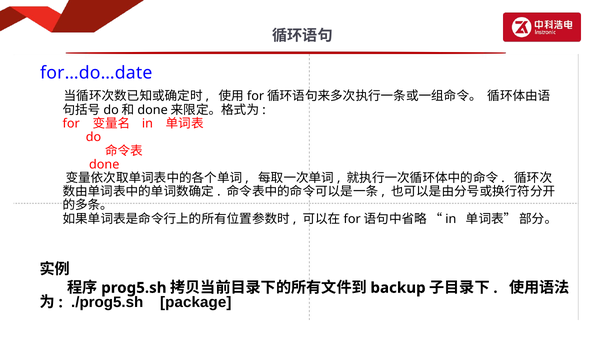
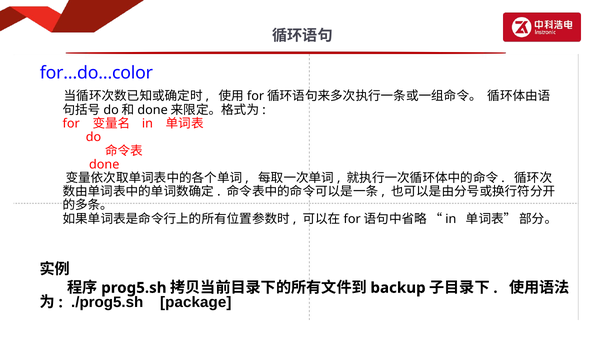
for…do…date: for…do…date -> for…do…color (96, 73)
